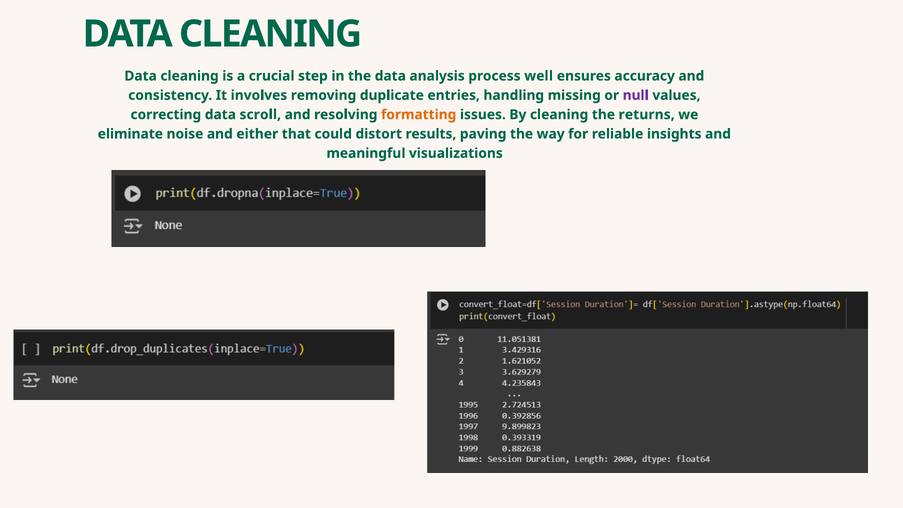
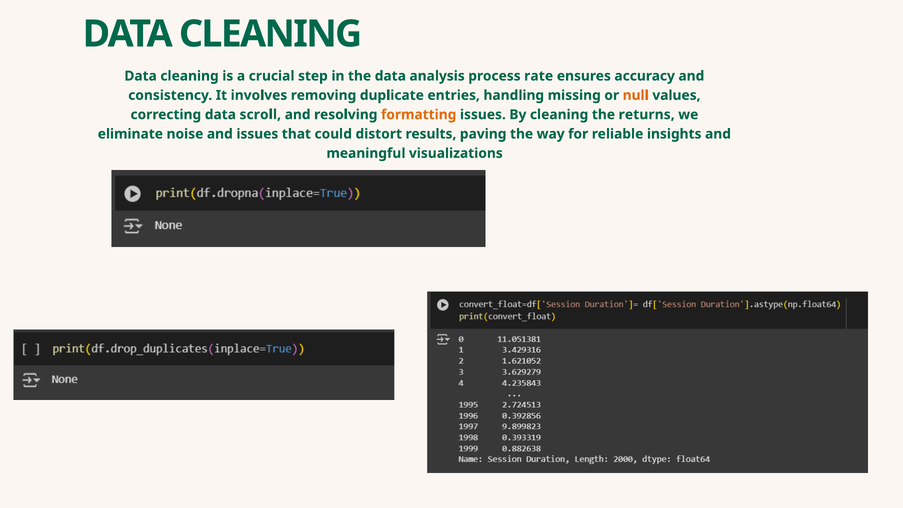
well: well -> rate (539, 76)
null colour: purple -> orange (636, 95)
and either: either -> issues (257, 134)
